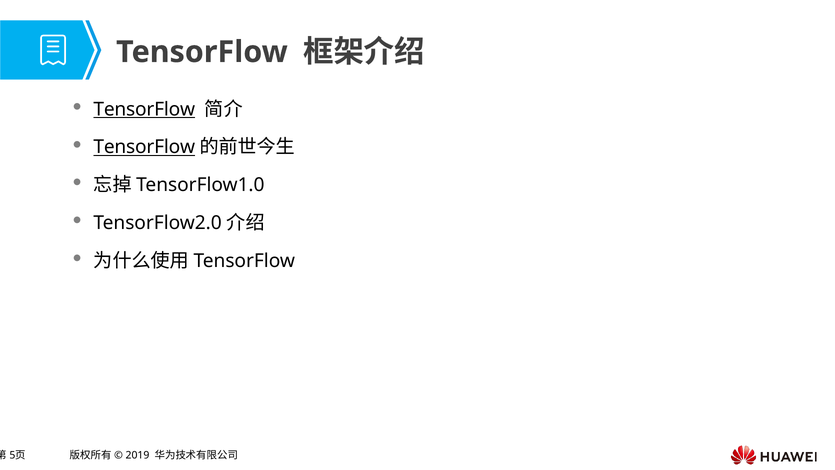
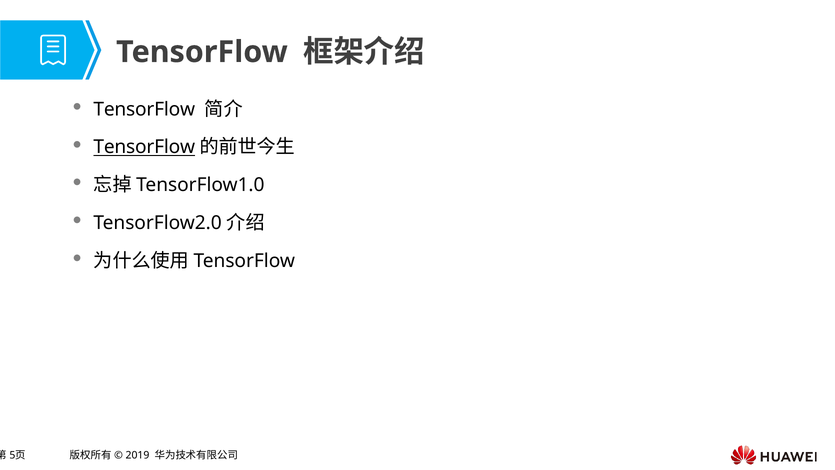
TensorFlow underline: present -> none (144, 109)
